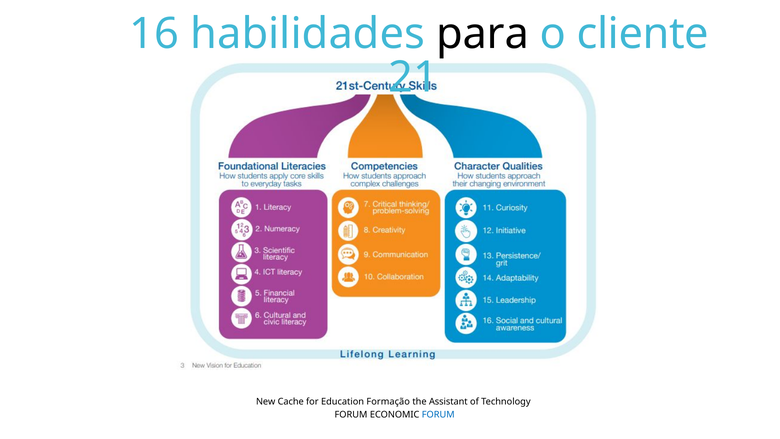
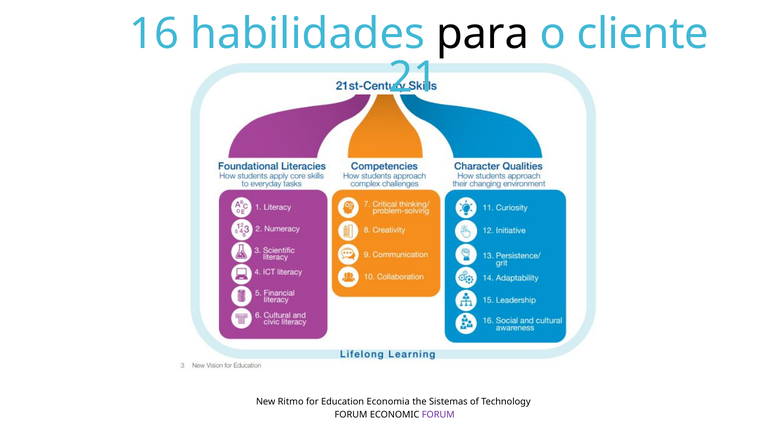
Cache: Cache -> Ritmo (291, 402)
Formação: Formação -> Economia (388, 402)
Assistant: Assistant -> Sistemas (448, 402)
FORUM colour: blue -> purple (438, 415)
